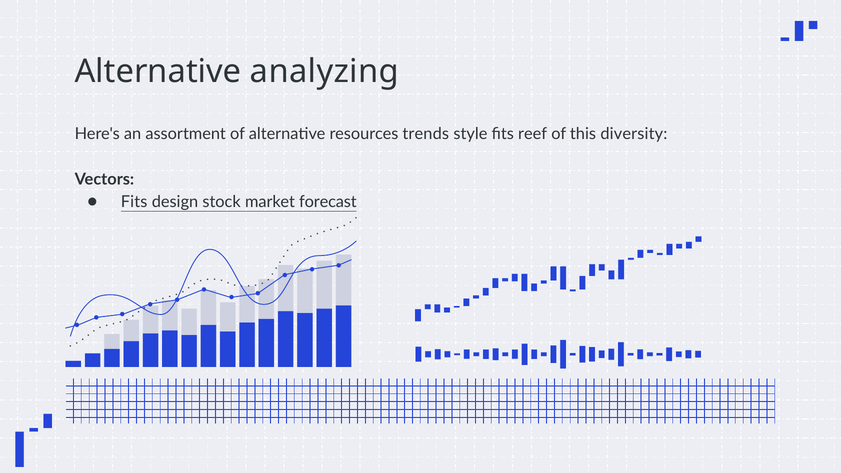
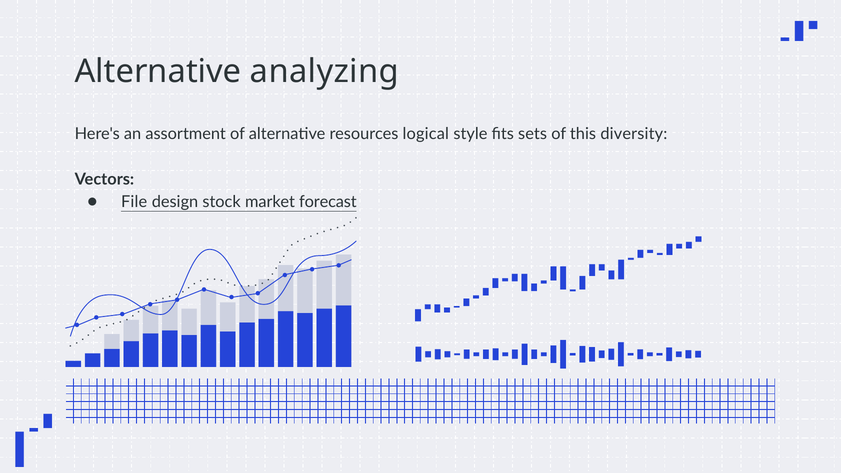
trends: trends -> logical (426, 134)
reef: reef -> sets (533, 134)
Fits: Fits -> File (134, 202)
